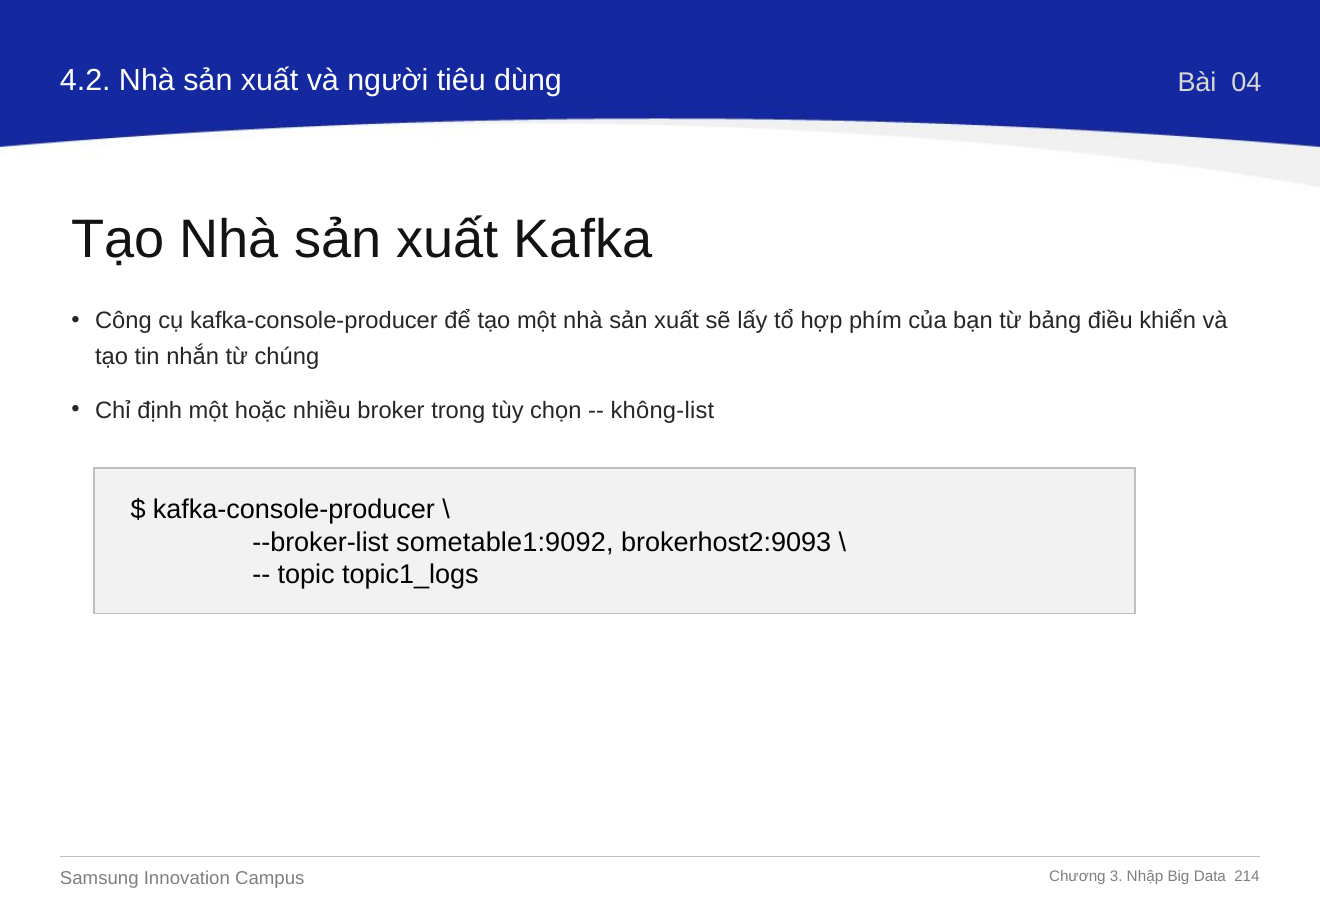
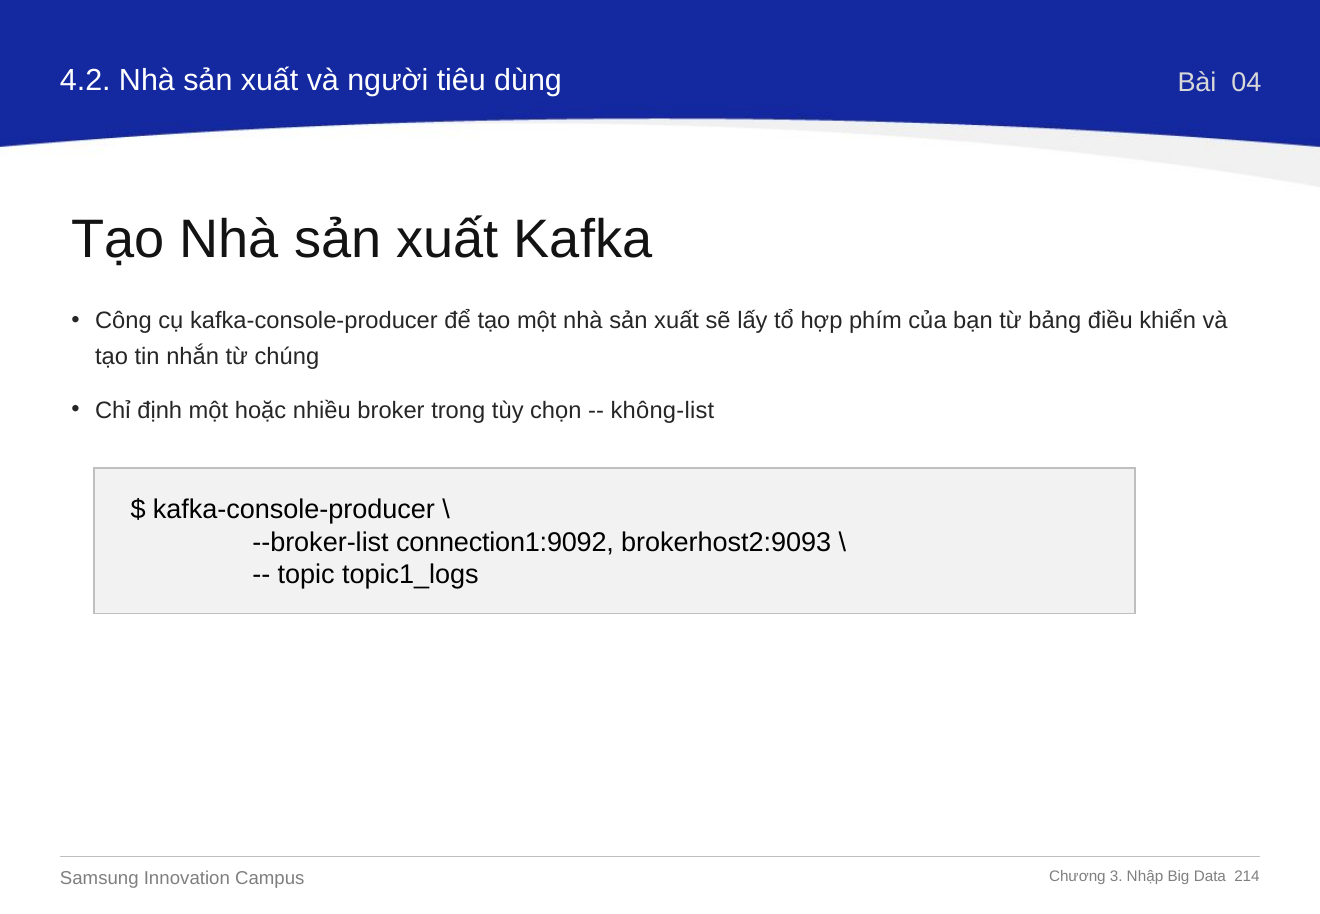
sometable1:9092: sometable1:9092 -> connection1:9092 (505, 542)
